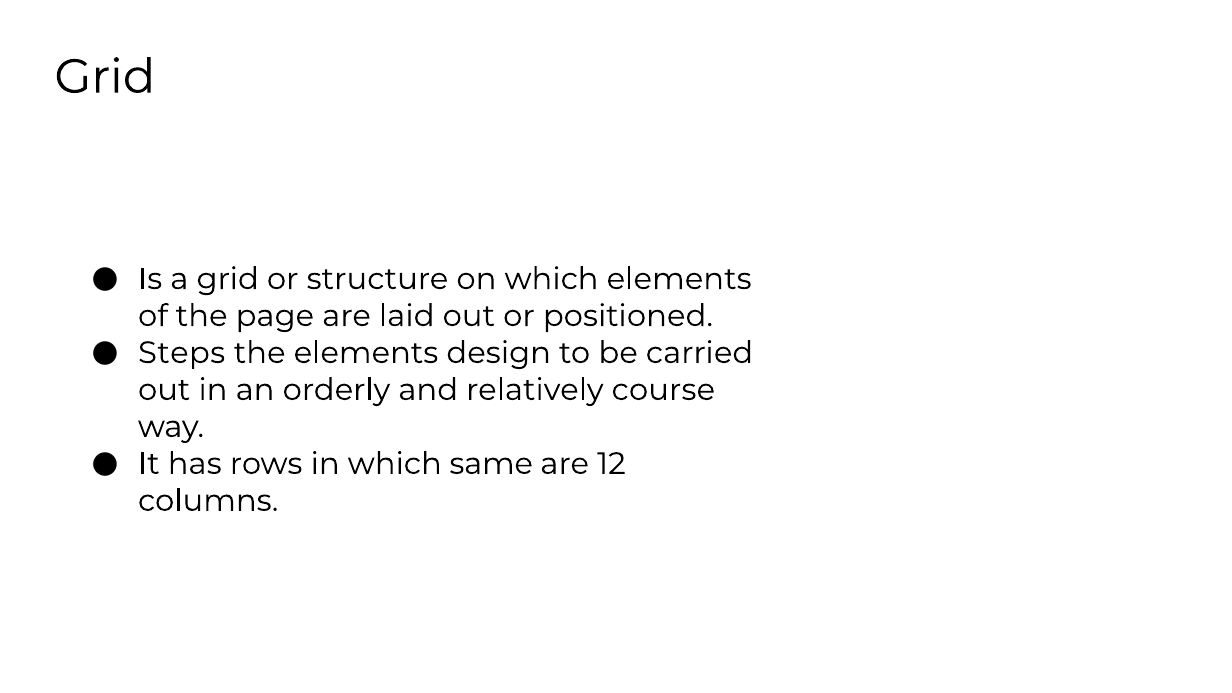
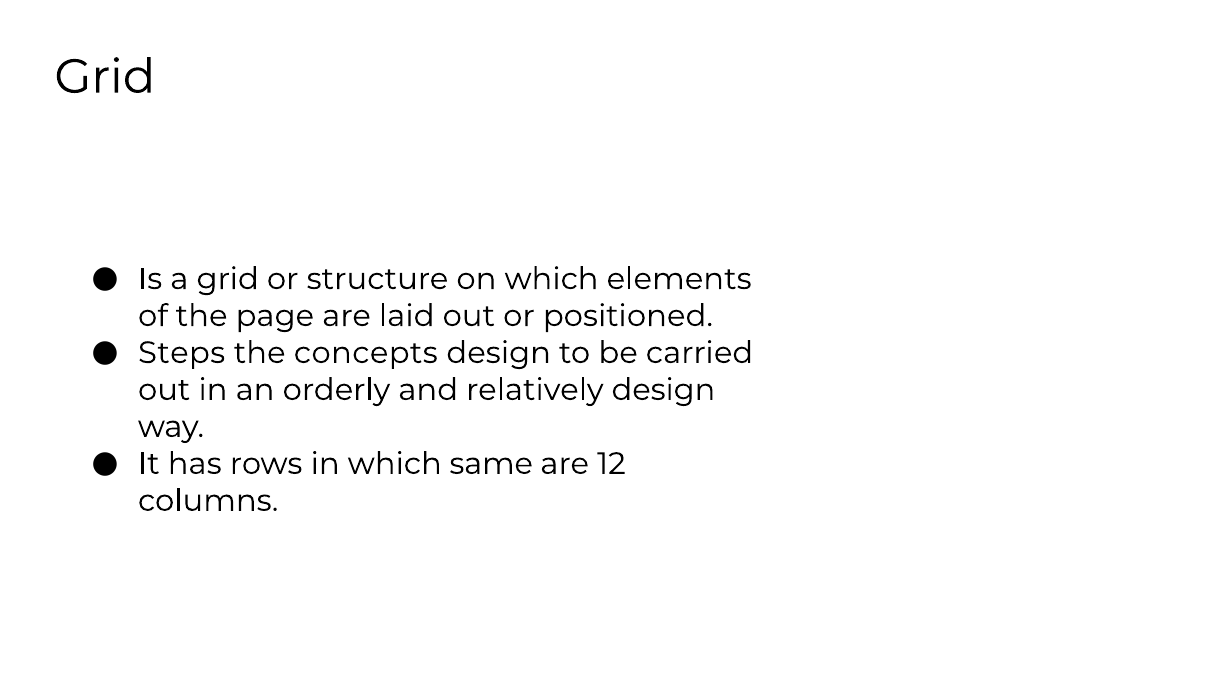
the elements: elements -> concepts (366, 353)
relatively course: course -> design (663, 390)
